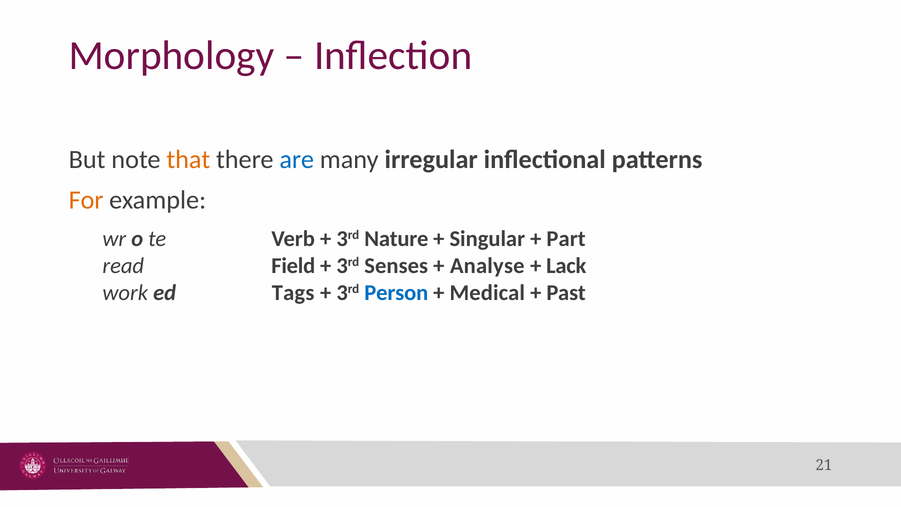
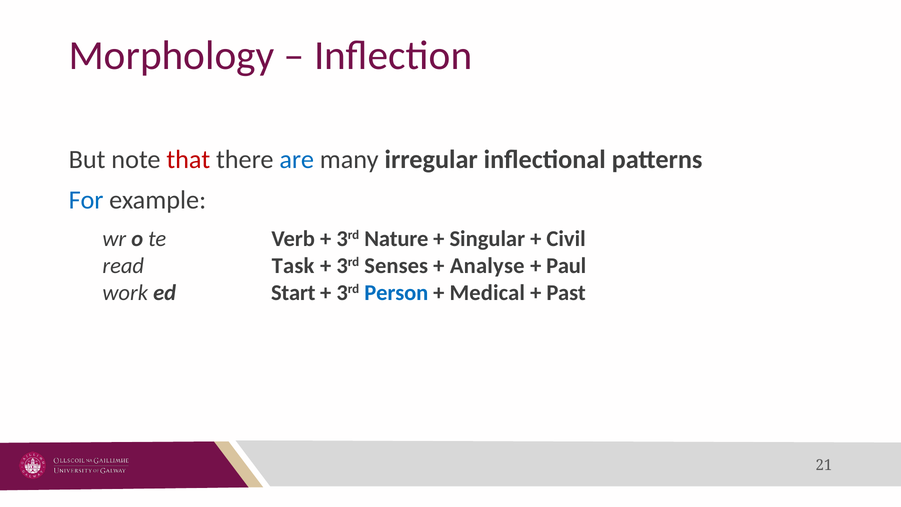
that colour: orange -> red (188, 159)
For colour: orange -> blue (86, 200)
Part: Part -> Civil (566, 239)
Field: Field -> Task (293, 266)
Lack: Lack -> Paul (566, 266)
Tags: Tags -> Start (293, 293)
